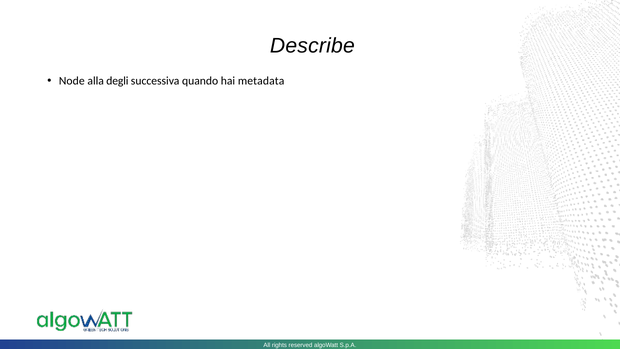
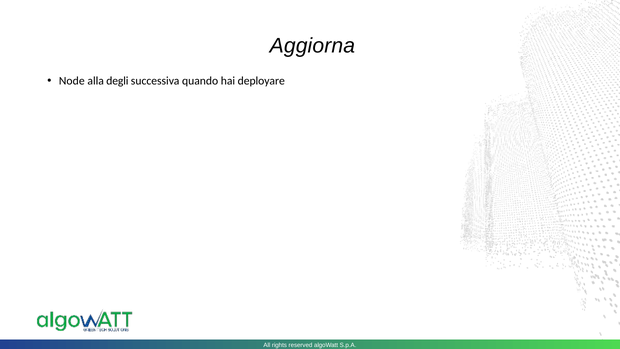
Describe: Describe -> Aggiorna (312, 46)
metadata: metadata -> deployare (261, 81)
